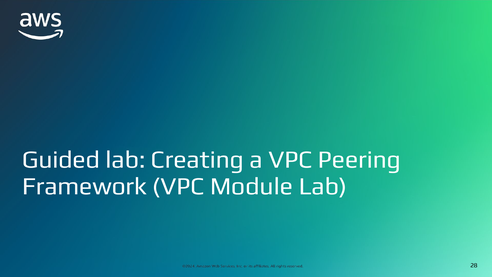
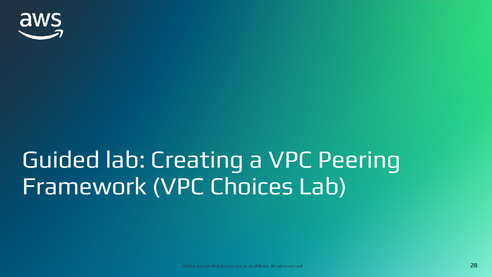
Module: Module -> Choices (252, 186)
